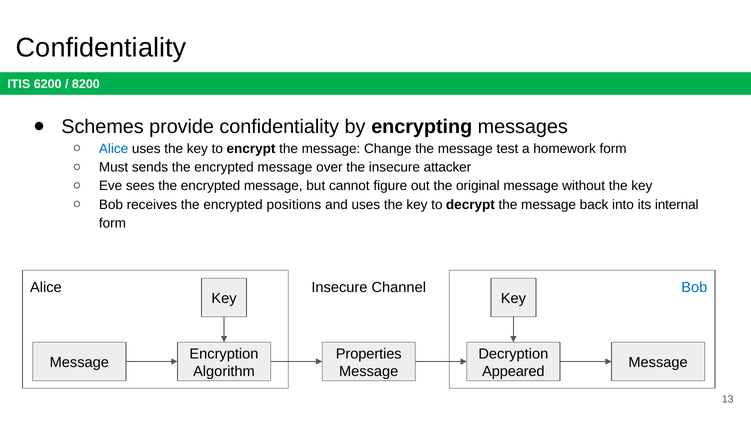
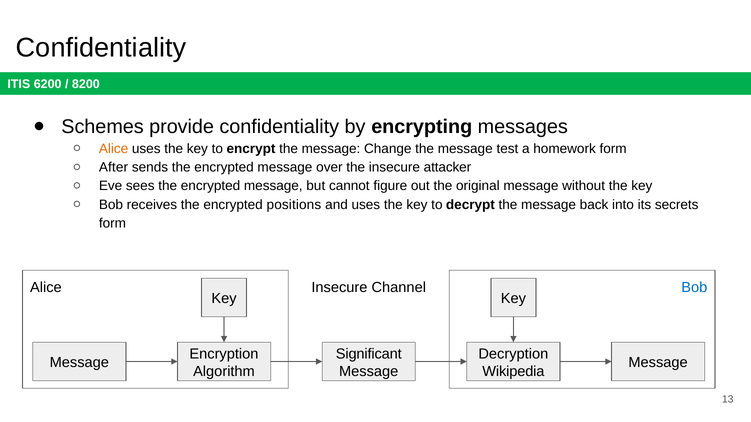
Alice colour: blue -> orange (114, 149)
Must: Must -> After (114, 167)
internal: internal -> secrets (677, 205)
Properties: Properties -> Significant (369, 354)
Appeared: Appeared -> Wikipedia (513, 372)
